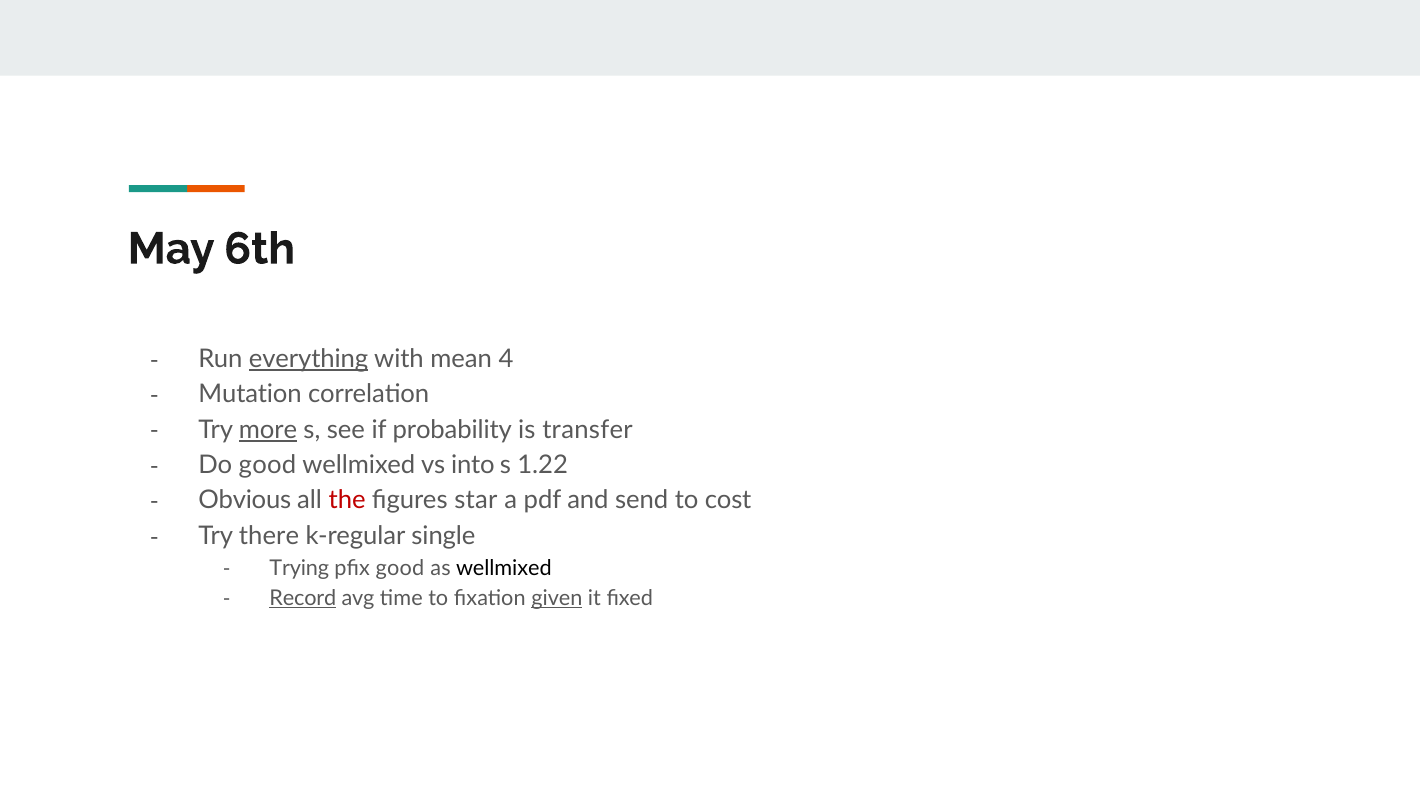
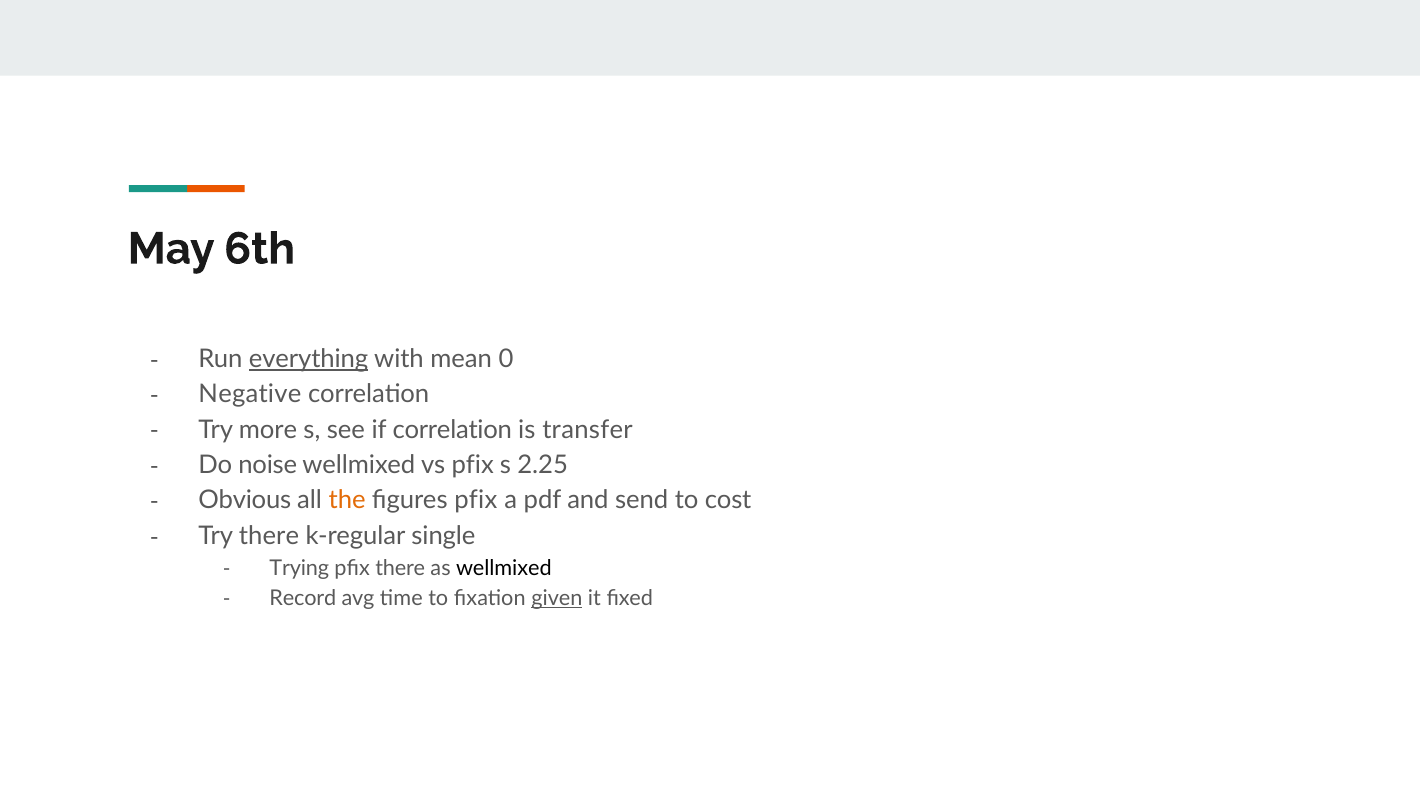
4: 4 -> 0 (506, 359)
Mutation: Mutation -> Negative (250, 394)
more underline: present -> none (268, 430)
if probability: probability -> correlation (452, 430)
Do good: good -> noise (268, 465)
vs into: into -> pfix (473, 465)
1.22: 1.22 -> 2.25 (543, 465)
the colour: red -> orange (347, 500)
figures star: star -> pfix (476, 500)
pfix good: good -> there (400, 568)
Record underline: present -> none (303, 598)
